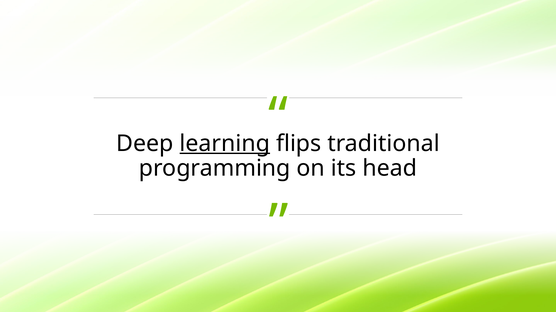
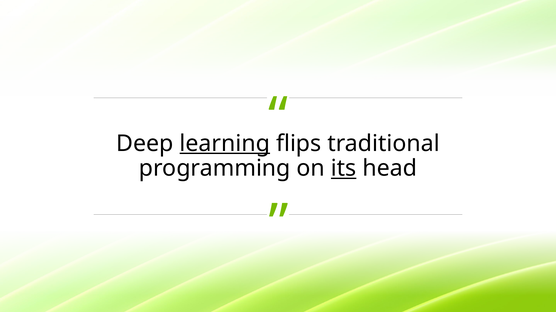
its underline: none -> present (344, 169)
